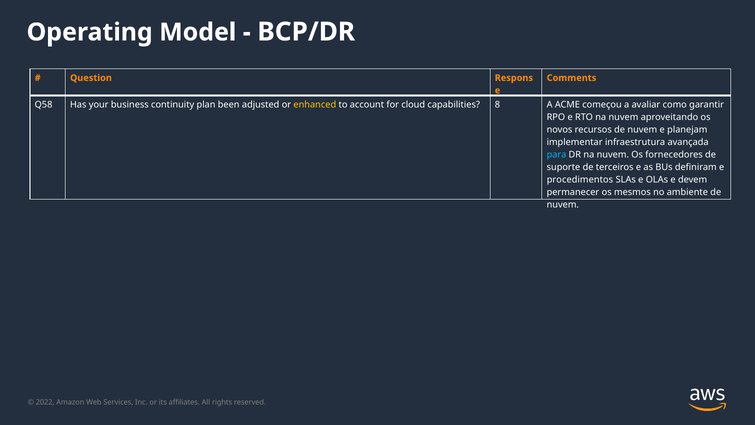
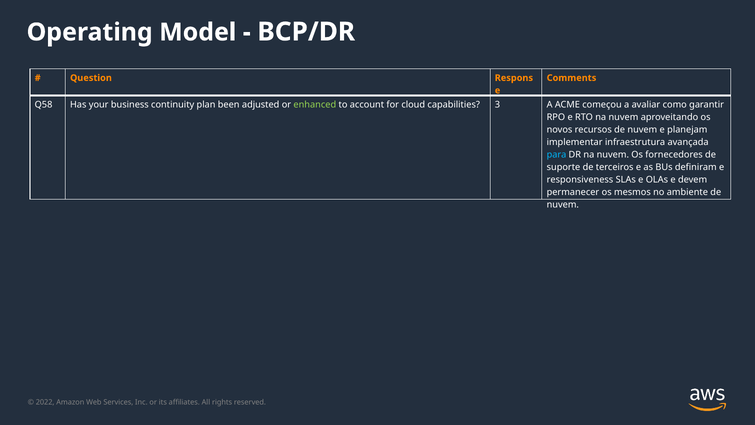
enhanced colour: yellow -> light green (315, 105)
8: 8 -> 3 (497, 105)
procedimentos: procedimentos -> responsiveness (580, 180)
